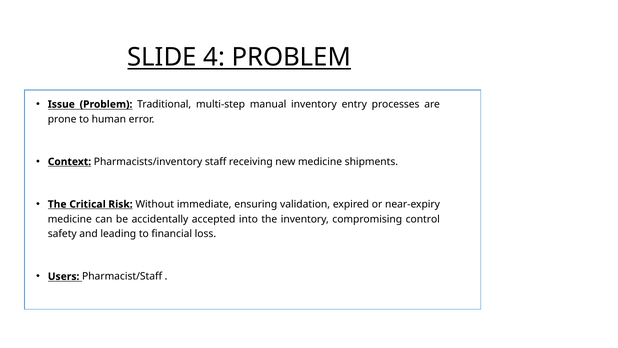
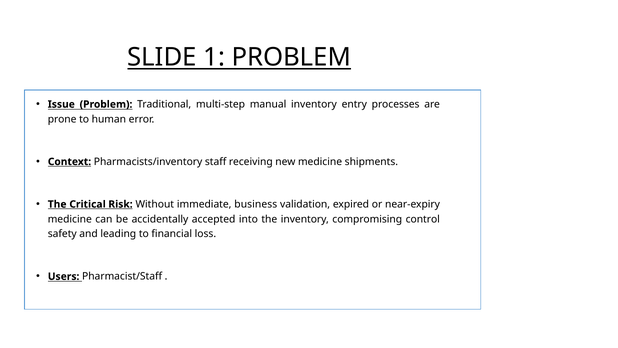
4: 4 -> 1 (214, 57)
ensuring: ensuring -> business (256, 204)
